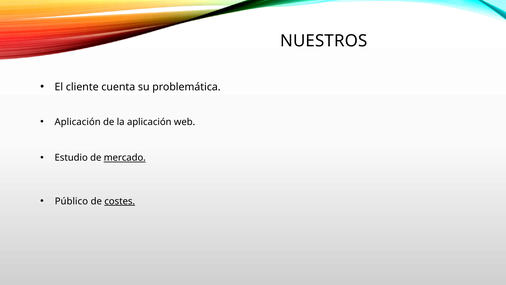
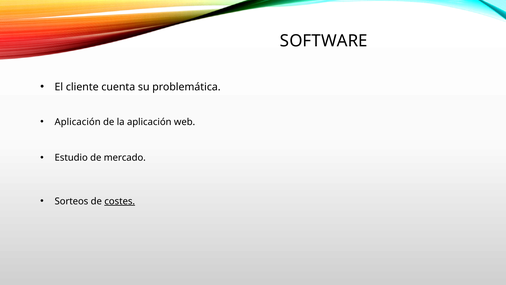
NUESTROS: NUESTROS -> SOFTWARE (324, 41)
mercado underline: present -> none (125, 158)
Público: Público -> Sorteos (71, 201)
